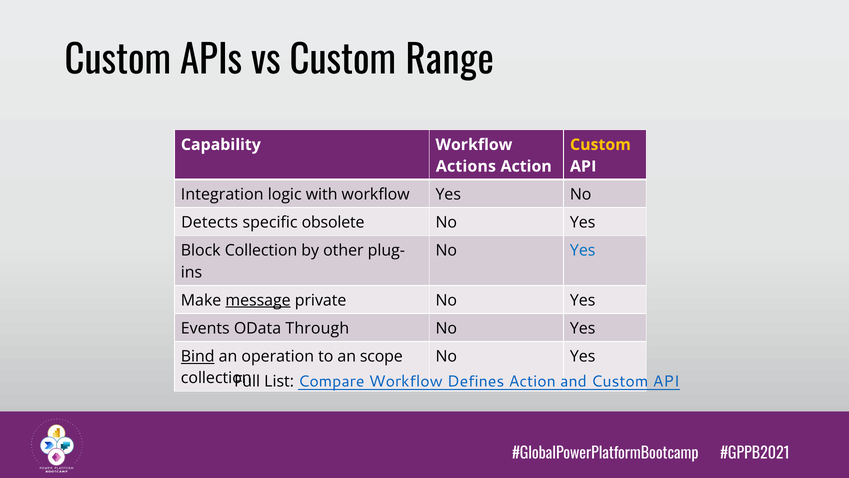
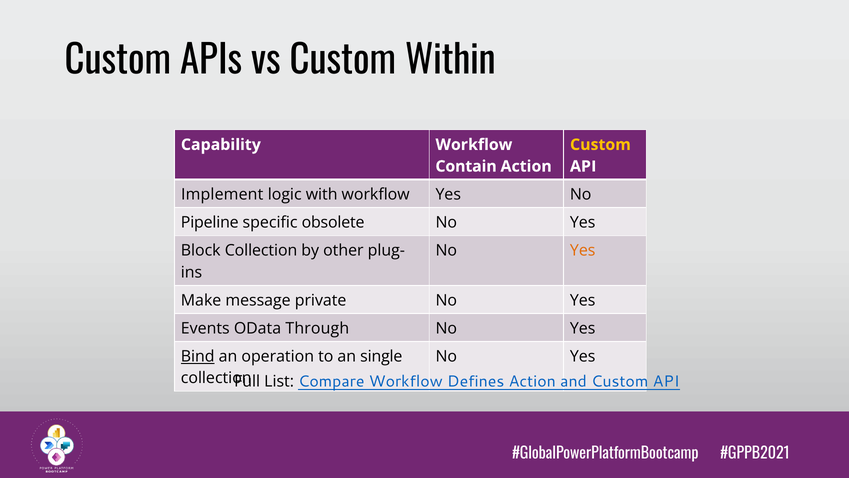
Range: Range -> Within (450, 61)
Actions: Actions -> Contain (466, 166)
Integration: Integration -> Implement (222, 194)
Detects: Detects -> Pipeline (210, 222)
Yes colour: blue -> orange (583, 250)
message underline: present -> none (258, 300)
scope: scope -> single (381, 356)
